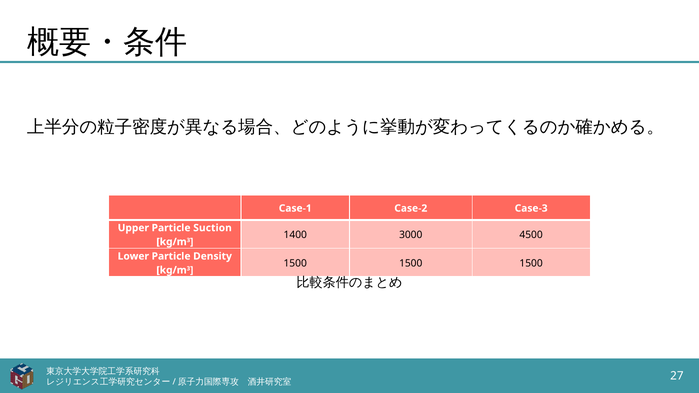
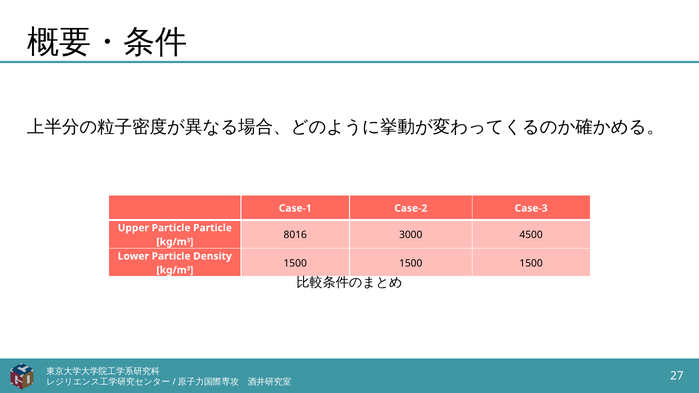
Particle Suction: Suction -> Particle (213, 228)
1400: 1400 -> 8016 (295, 235)
